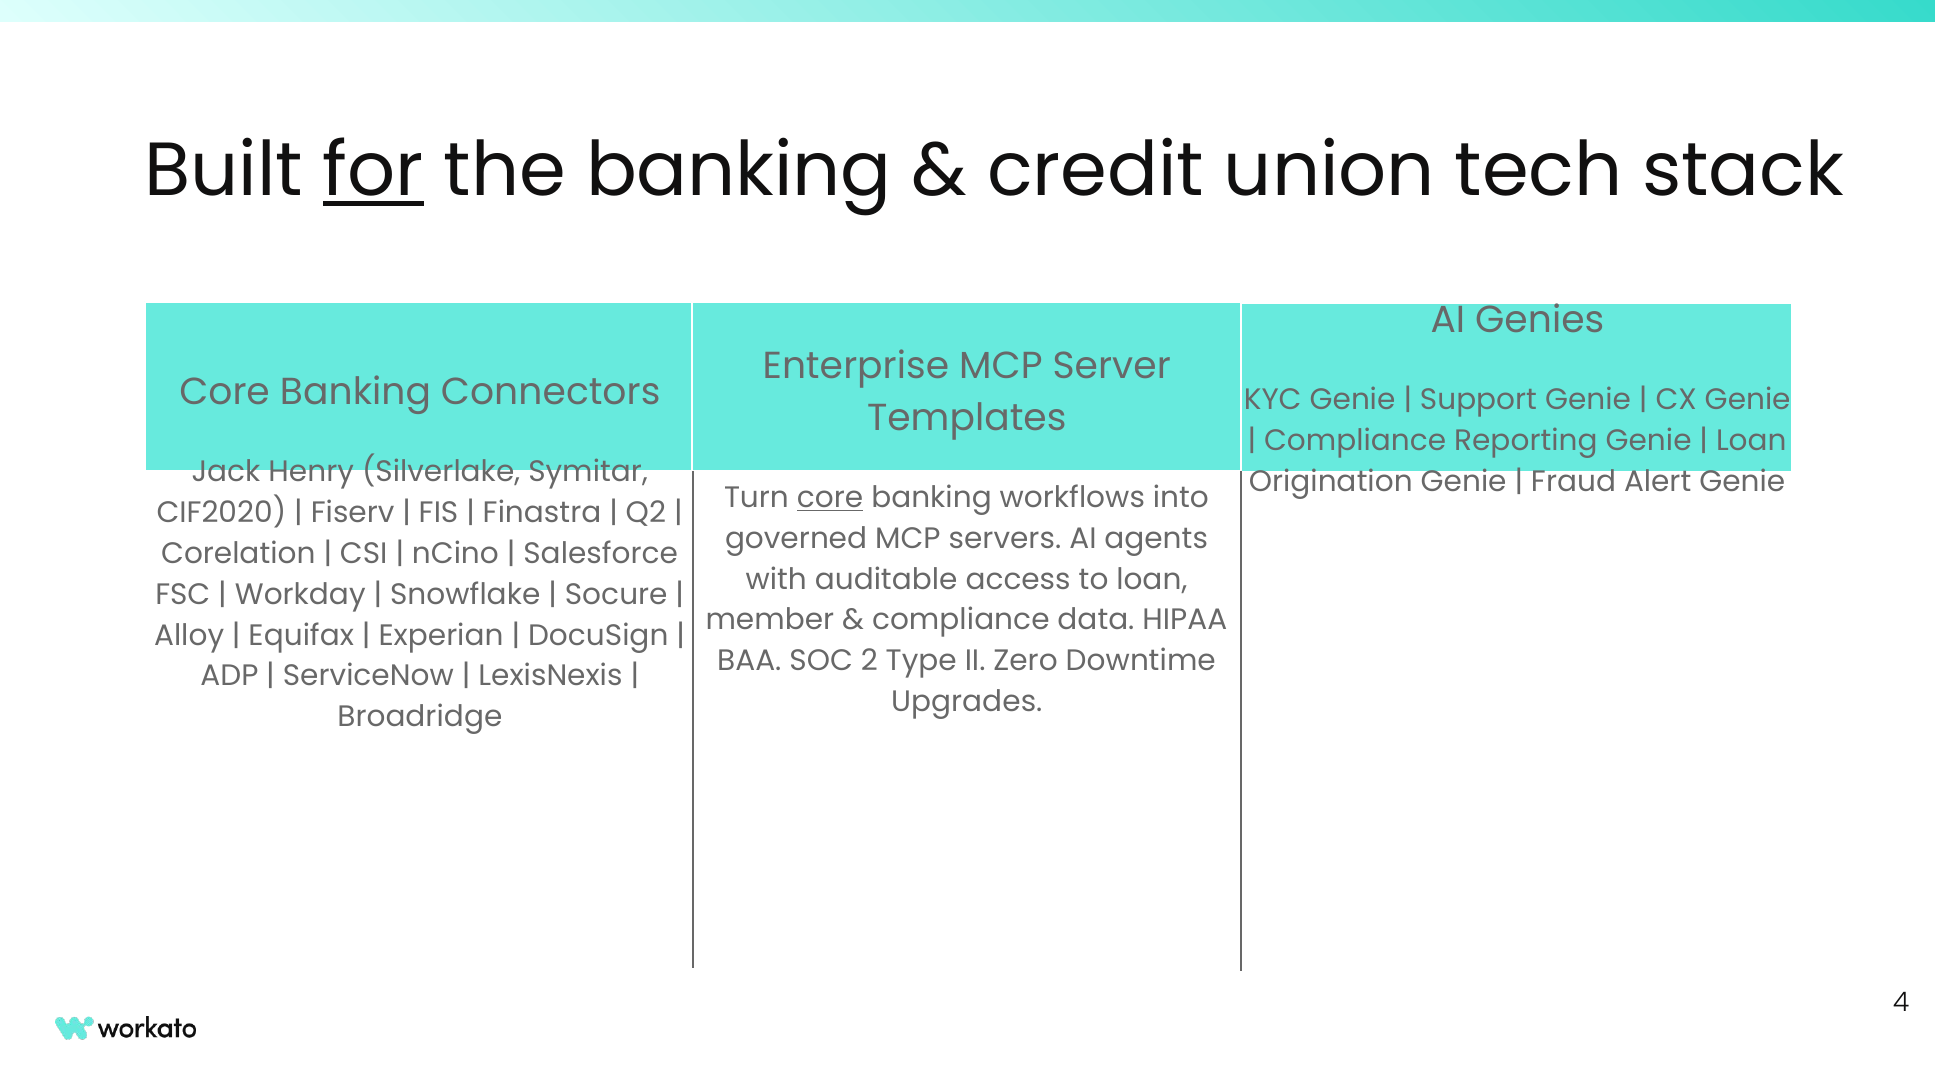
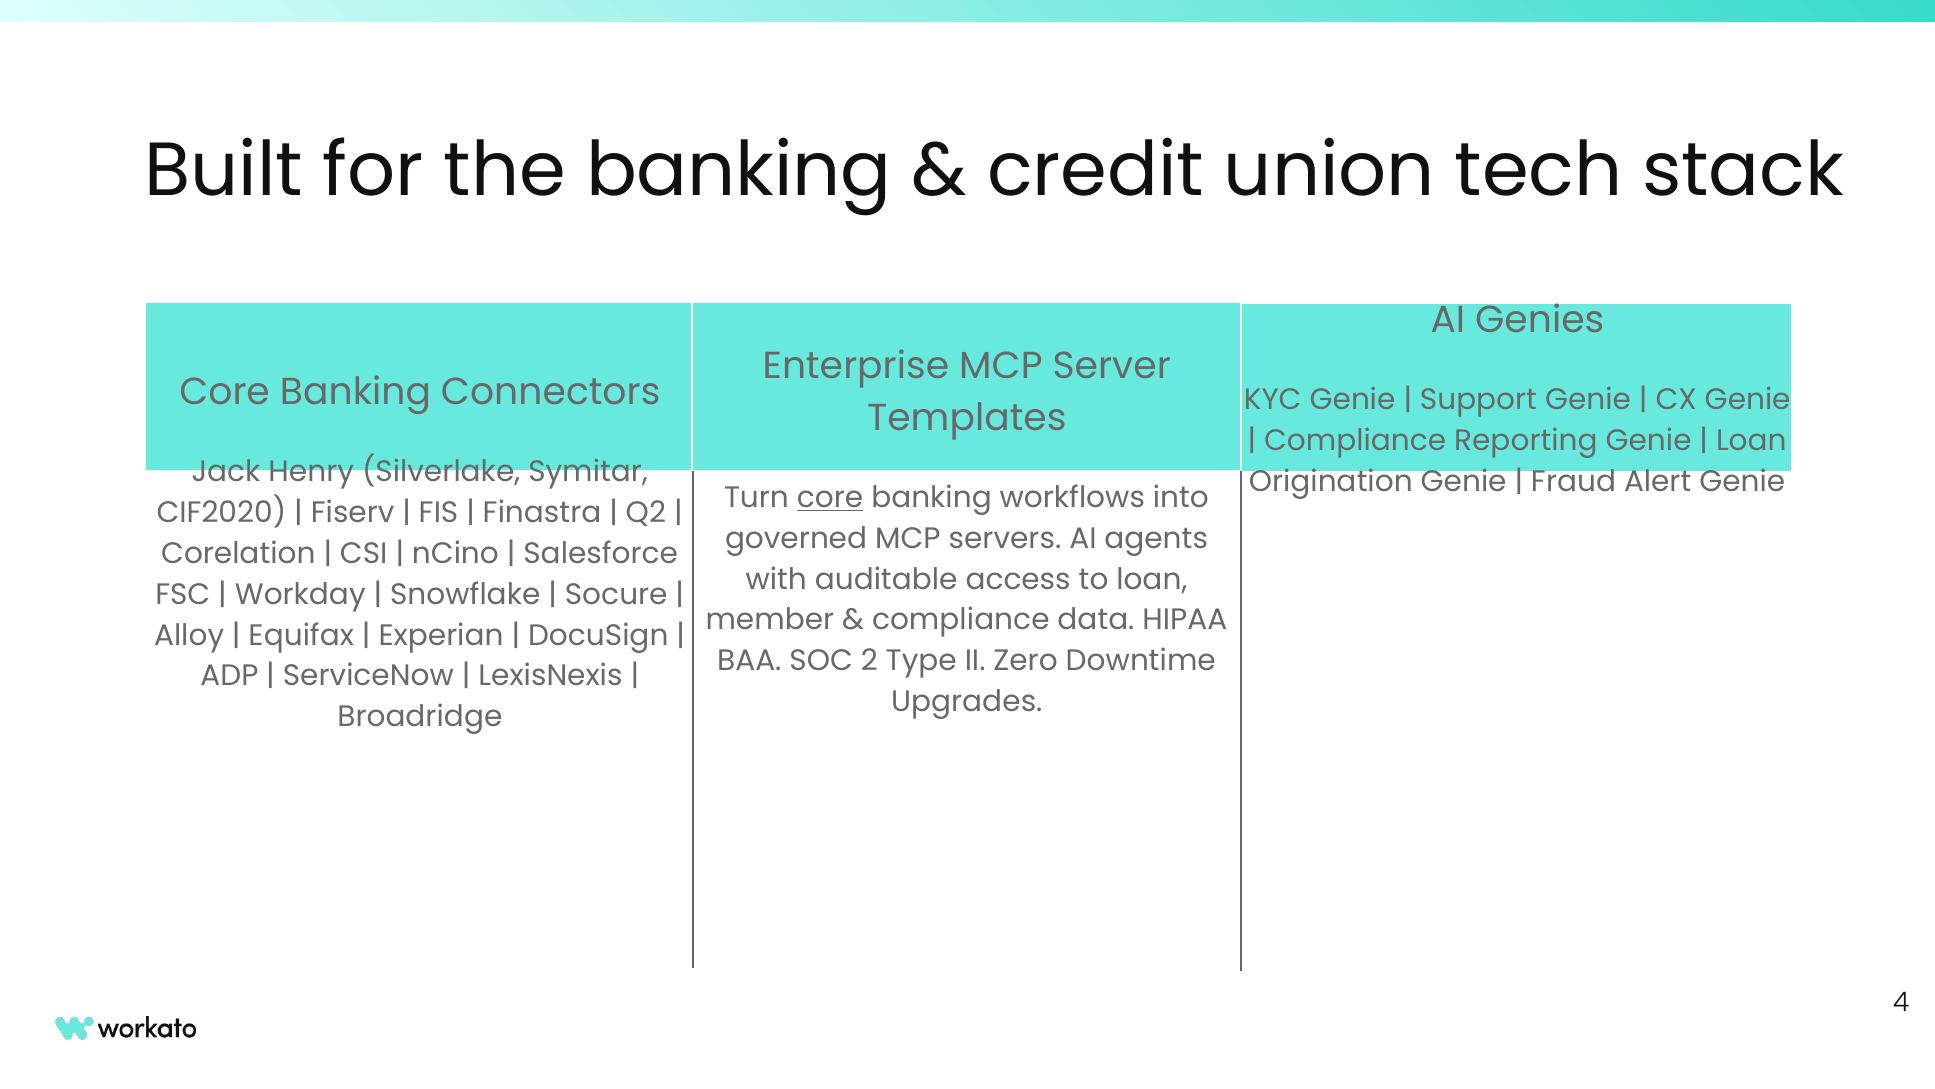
for underline: present -> none (373, 171)
